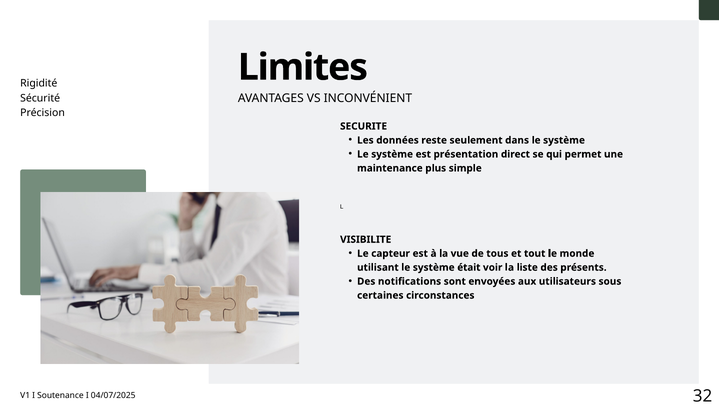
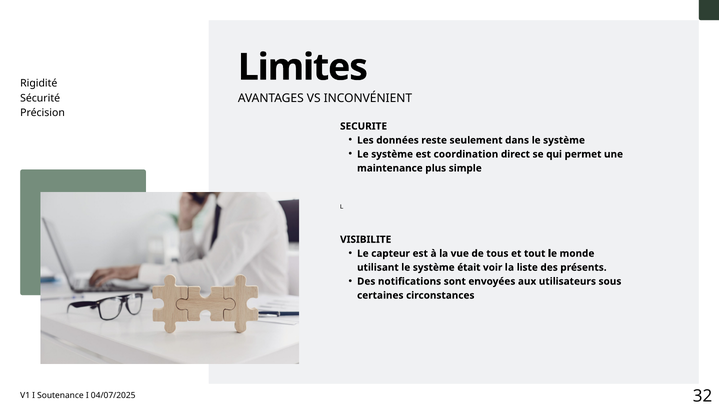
présentation: présentation -> coordination (466, 154)
